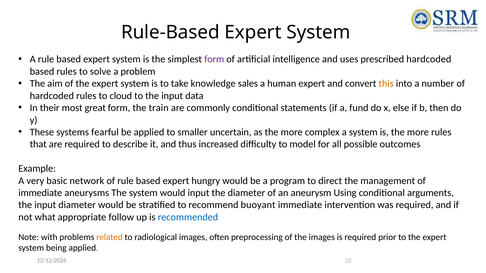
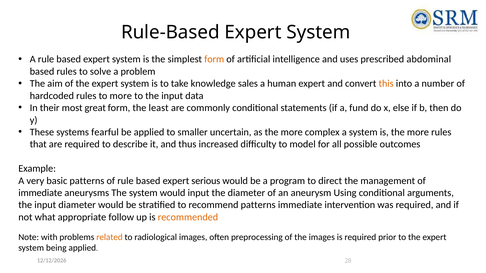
form colour: purple -> orange (214, 59)
prescribed hardcoded: hardcoded -> abdominal (429, 59)
to cloud: cloud -> more (121, 96)
train: train -> least (159, 108)
basic network: network -> patterns (87, 181)
hungry: hungry -> serious (206, 181)
recommend buoyant: buoyant -> patterns (258, 205)
recommended colour: blue -> orange (188, 217)
